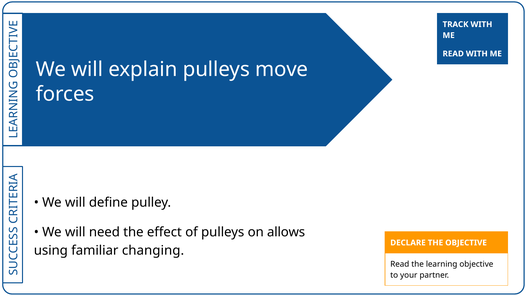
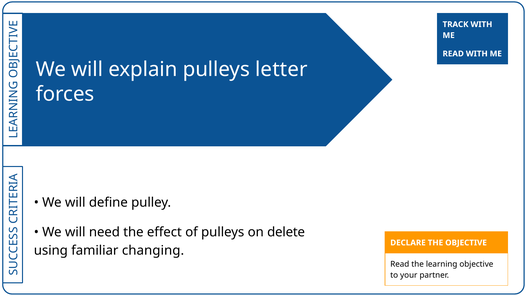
move: move -> letter (281, 69)
allows: allows -> delete (286, 232)
